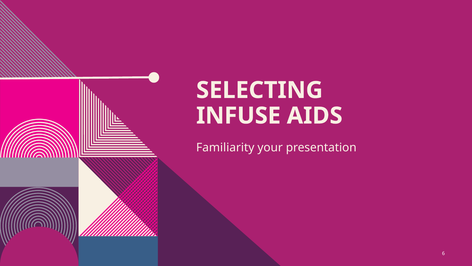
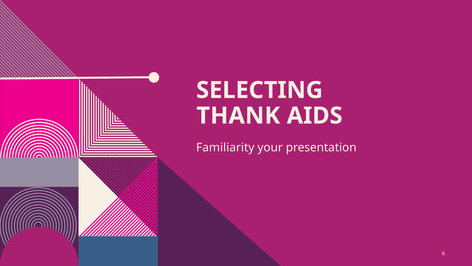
INFUSE: INFUSE -> THANK (238, 116)
